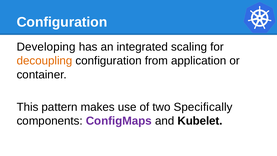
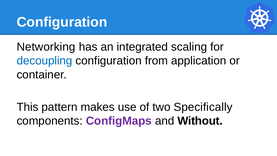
Developing: Developing -> Networking (46, 47)
decoupling colour: orange -> blue (45, 61)
Kubelet: Kubelet -> Without (200, 121)
